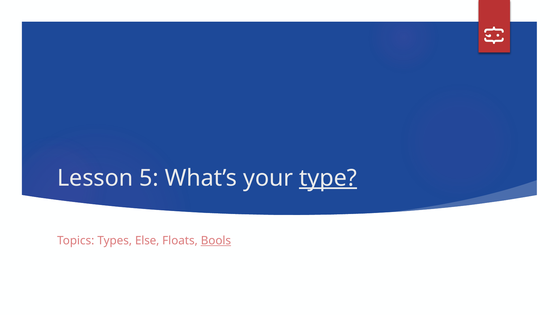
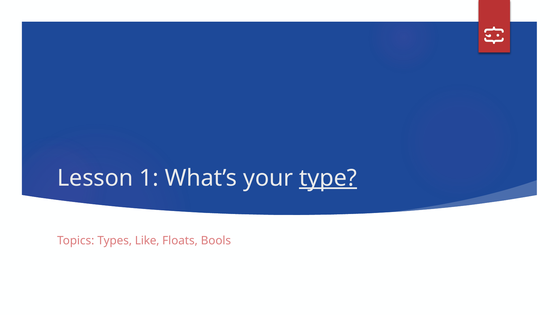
5: 5 -> 1 (149, 178)
Else: Else -> Like (147, 240)
Bools underline: present -> none (216, 240)
